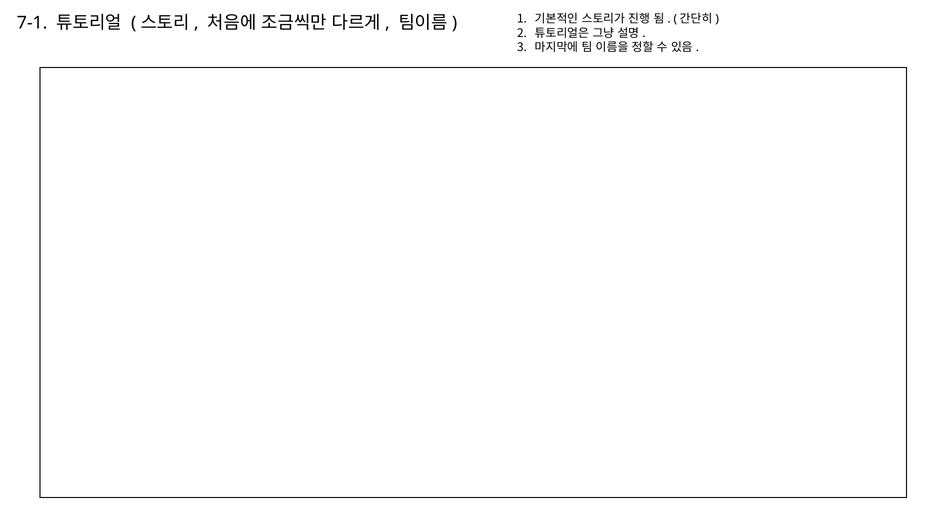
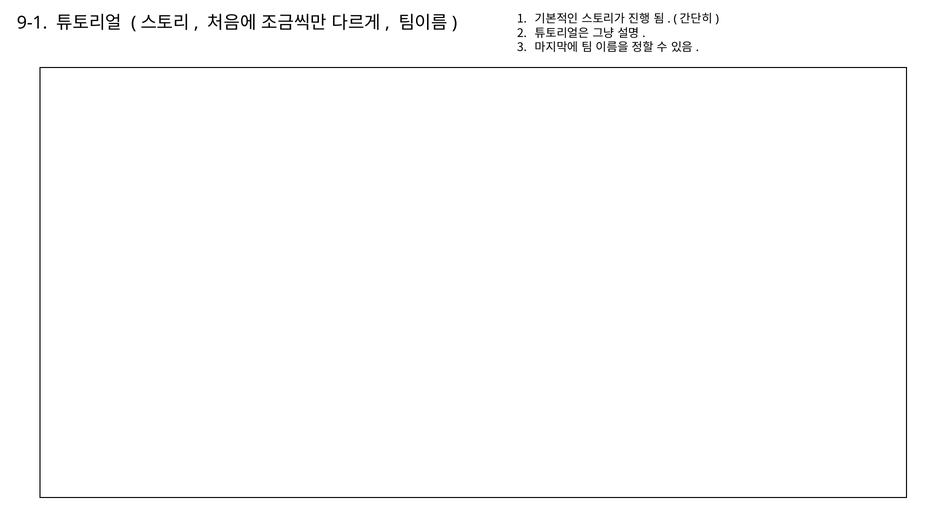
7-1: 7-1 -> 9-1 (32, 23)
